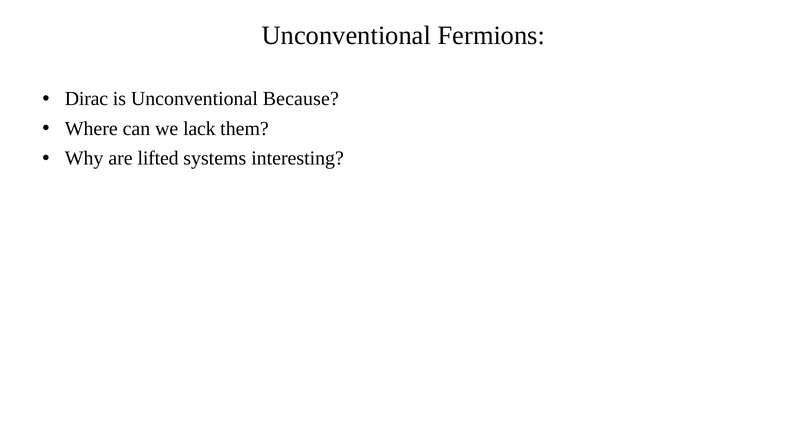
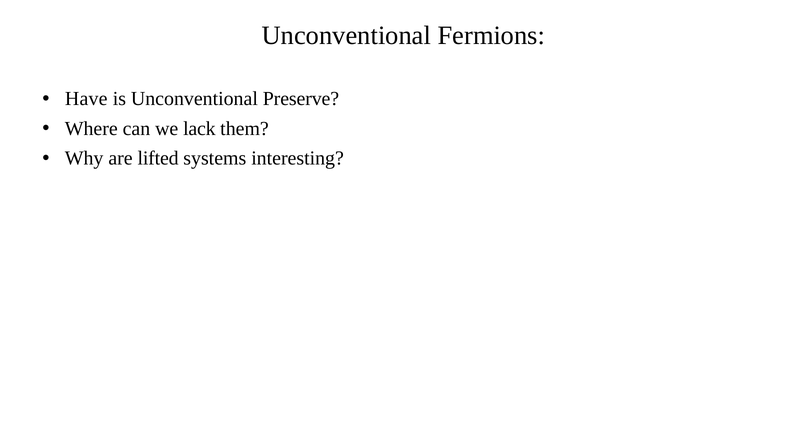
Dirac: Dirac -> Have (86, 99)
Because: Because -> Preserve (301, 99)
